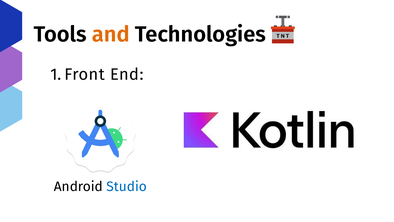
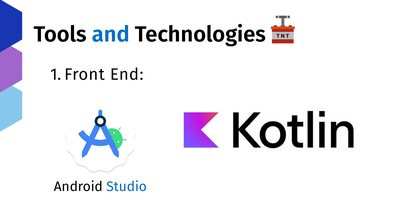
and colour: orange -> blue (111, 34)
